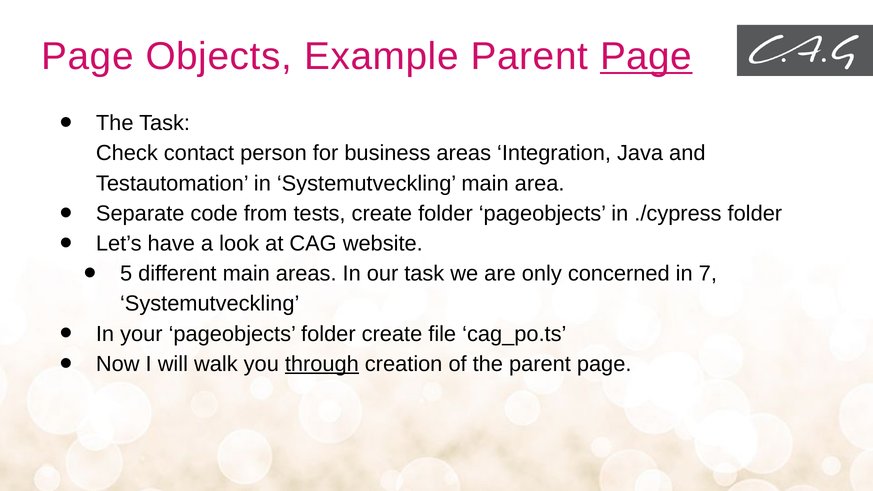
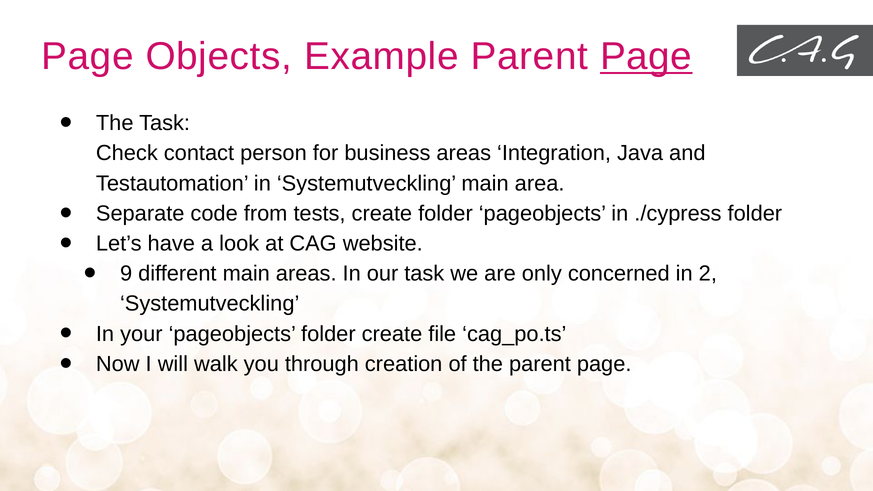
5: 5 -> 9 (126, 274)
7: 7 -> 2 (708, 274)
through underline: present -> none (322, 364)
